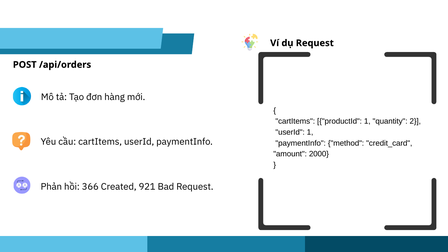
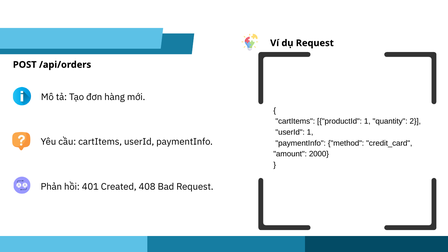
366: 366 -> 401 (90, 187)
921: 921 -> 408 (147, 187)
